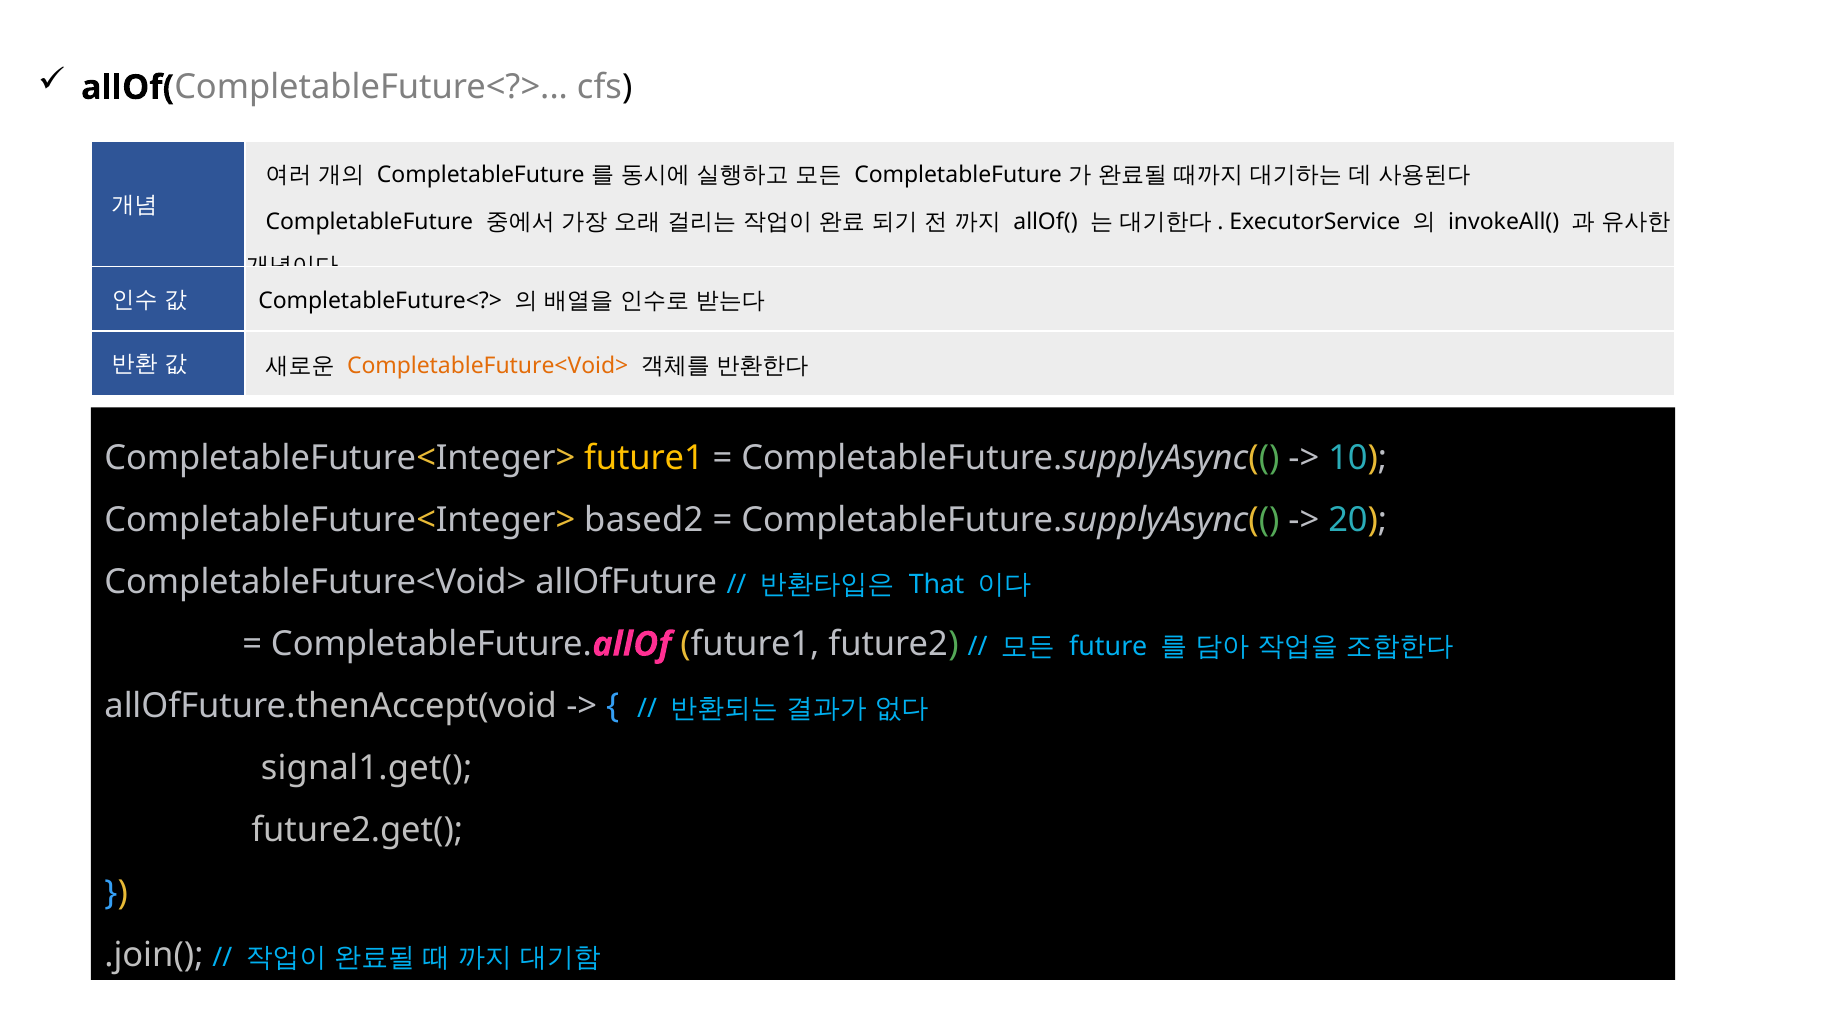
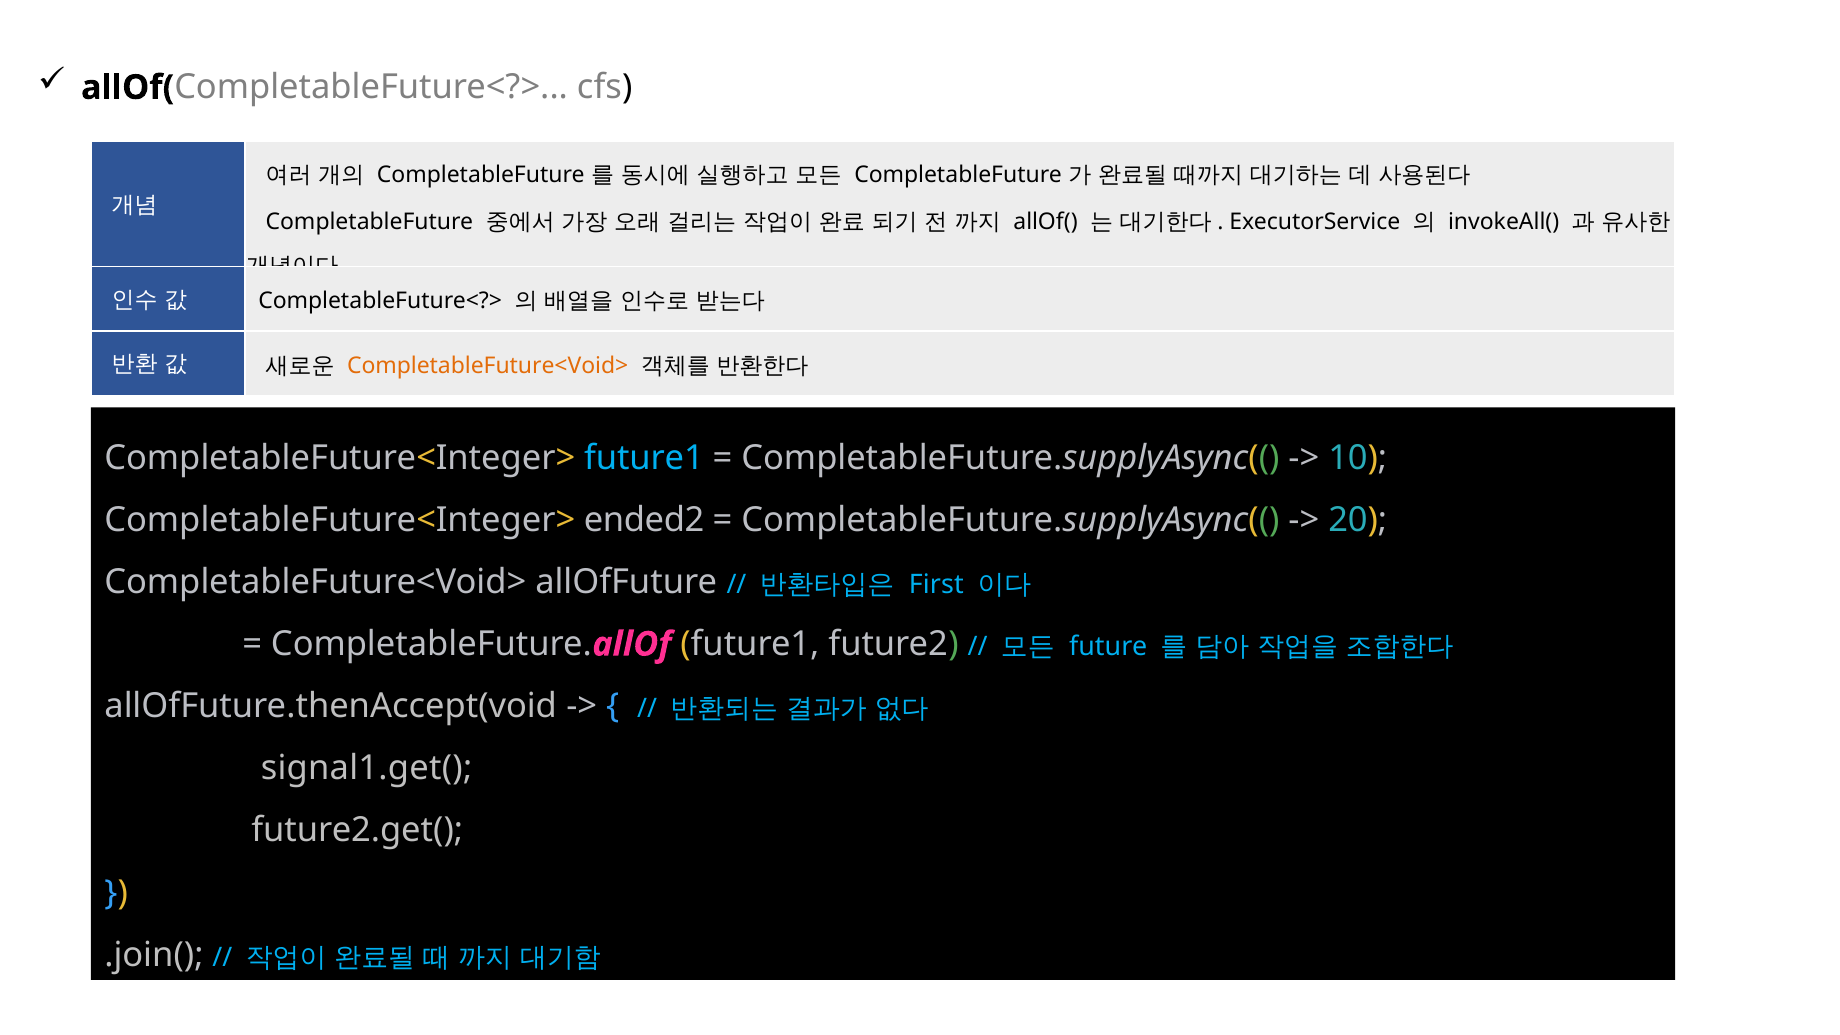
future1 colour: yellow -> light blue (644, 458)
based2: based2 -> ended2 (644, 520)
That: That -> First (936, 585)
